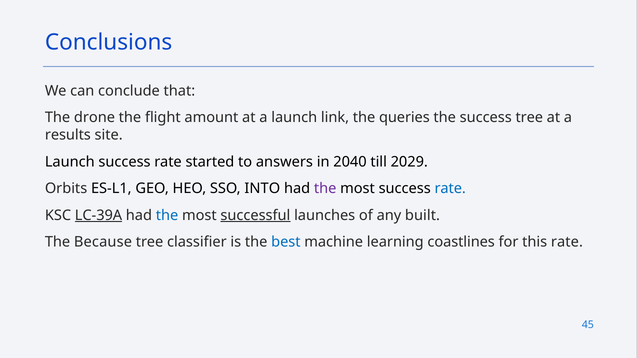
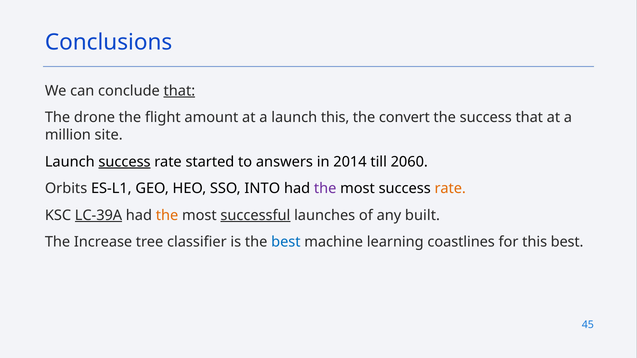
that underline: none -> present (179, 91)
launch link: link -> this (335, 118)
queries: queries -> convert (404, 118)
success tree: tree -> that (529, 118)
results: results -> million (68, 135)
success underline: none -> present (125, 162)
2040: 2040 -> 2014 (350, 162)
2029: 2029 -> 2060 (409, 162)
rate colour: blue -> orange (450, 189)
the colour: blue -> orange (167, 215)
Because: Because -> Increase (103, 242)
this rate: rate -> best (567, 242)
